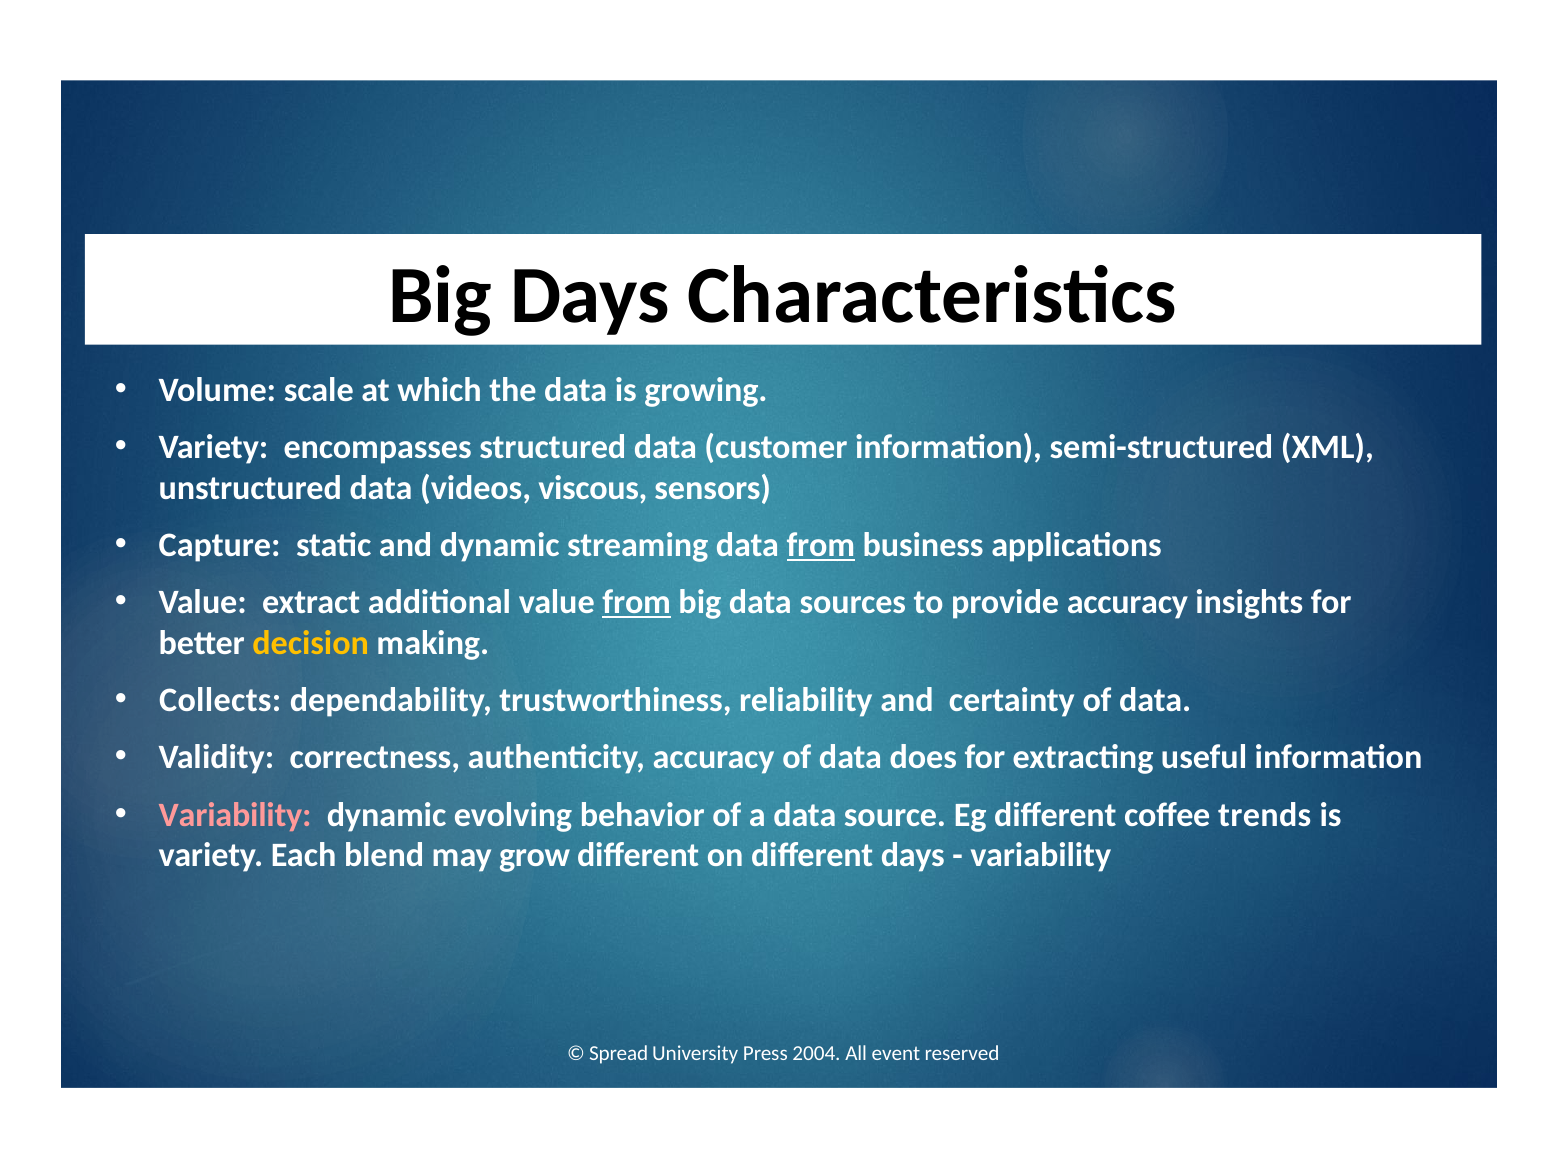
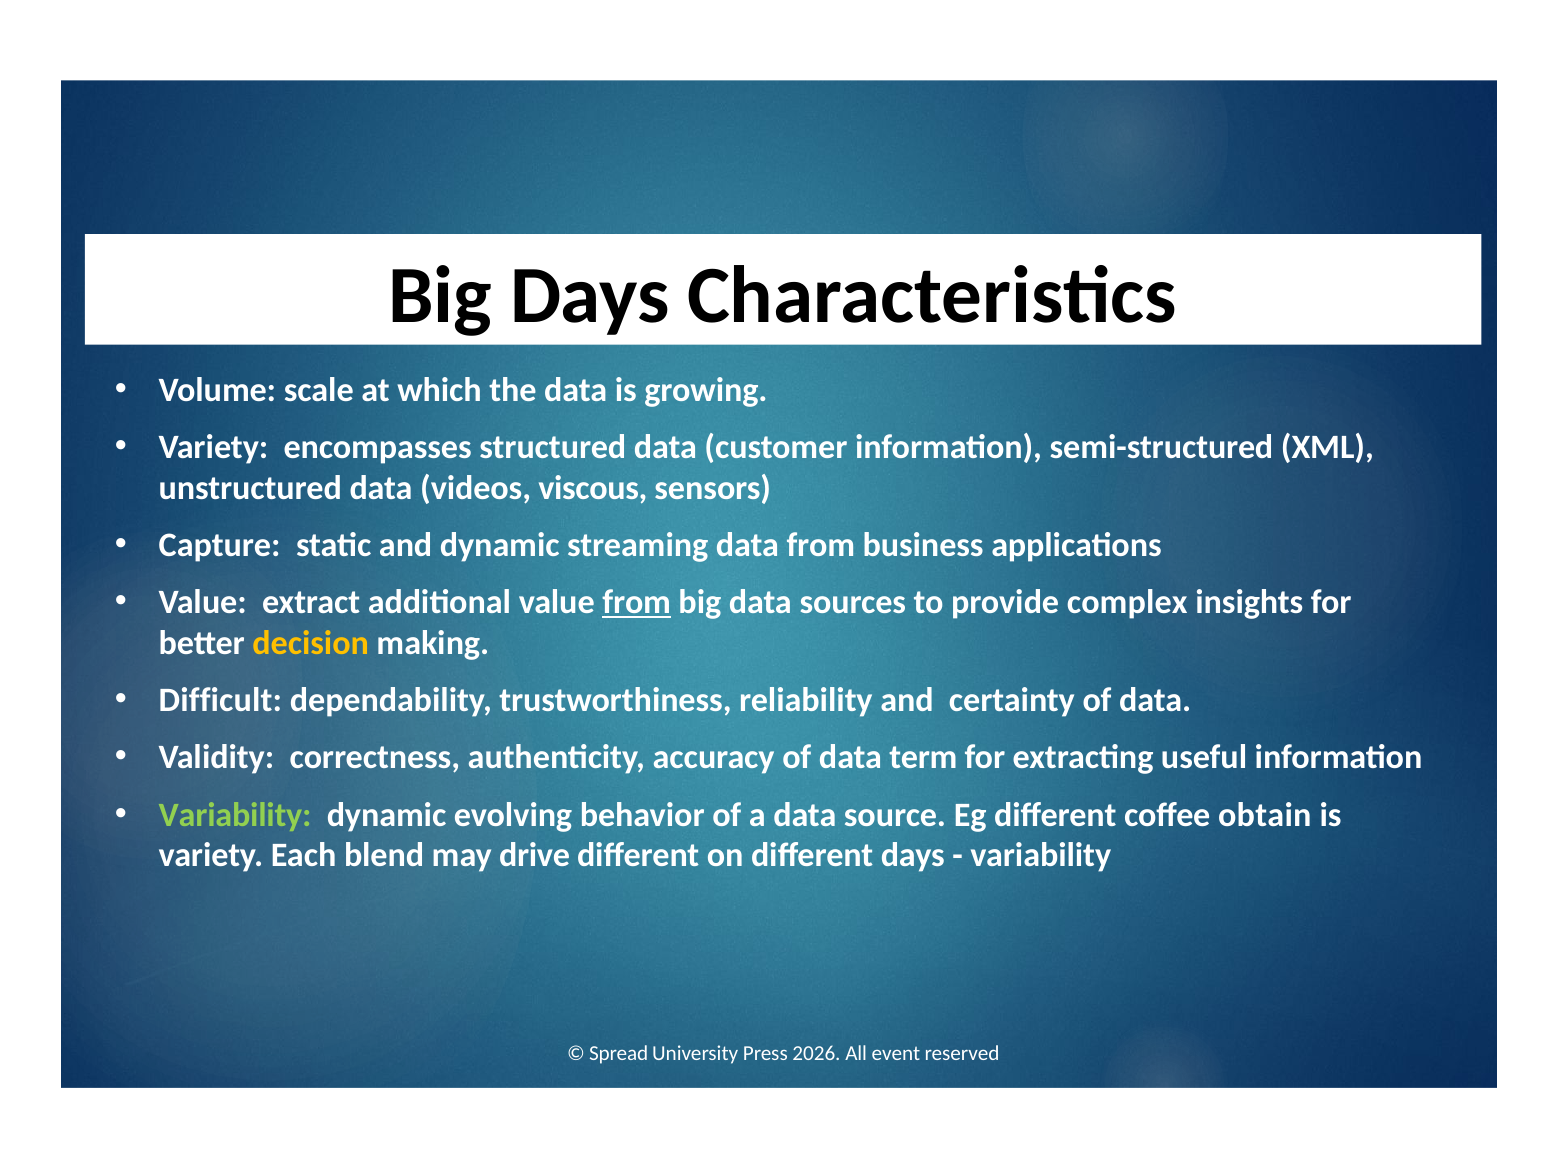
from underline: present -> none (821, 545)
provide accuracy: accuracy -> complex (1127, 602)
Collects: Collects -> Difficult (220, 701)
does: does -> term (923, 758)
Variability colour: pink -> light green (235, 815)
trends: trends -> obtain (1265, 815)
grow: grow -> drive (535, 856)
2004: 2004 -> 2026 (817, 1054)
